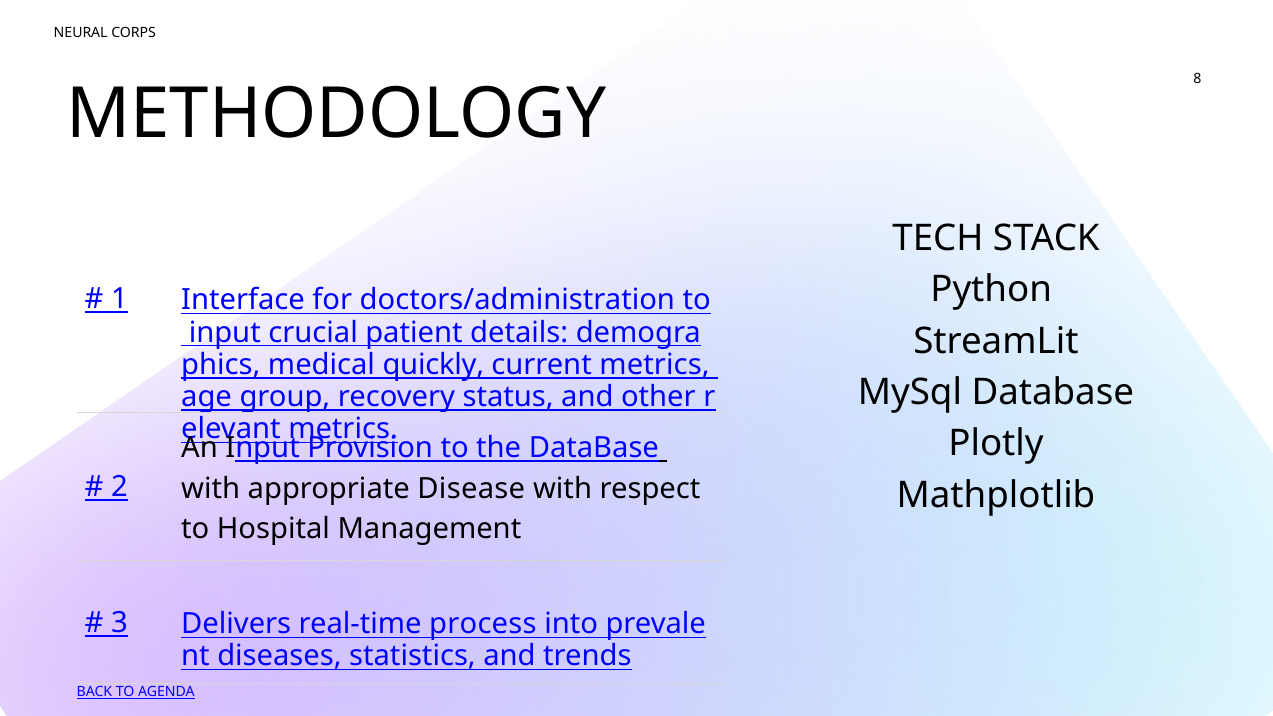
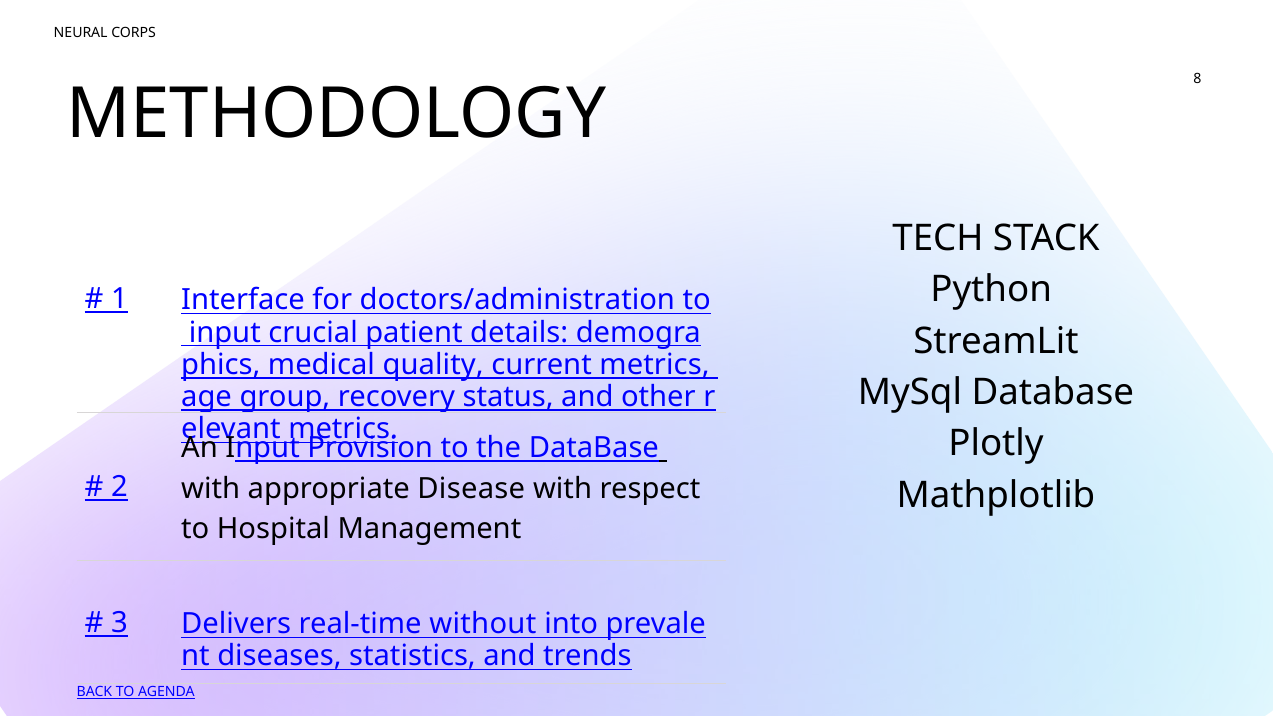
quickly: quickly -> quality (433, 365)
process: process -> without (483, 624)
